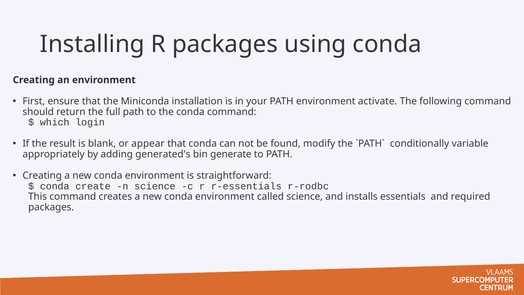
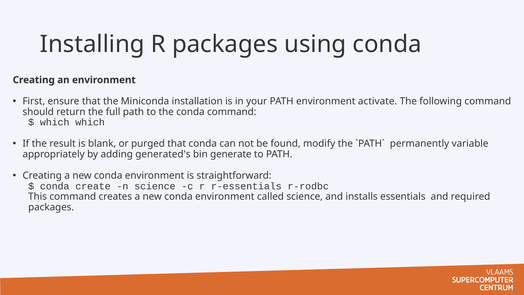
which login: login -> which (90, 122)
appear: appear -> purged (148, 144)
conditionally: conditionally -> permanently (420, 144)
